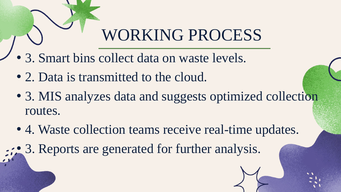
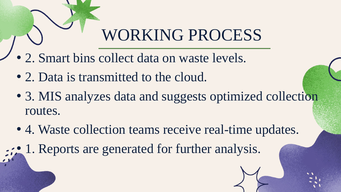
3: 3 -> 2 (30, 58)
3: 3 -> 1 (30, 149)
